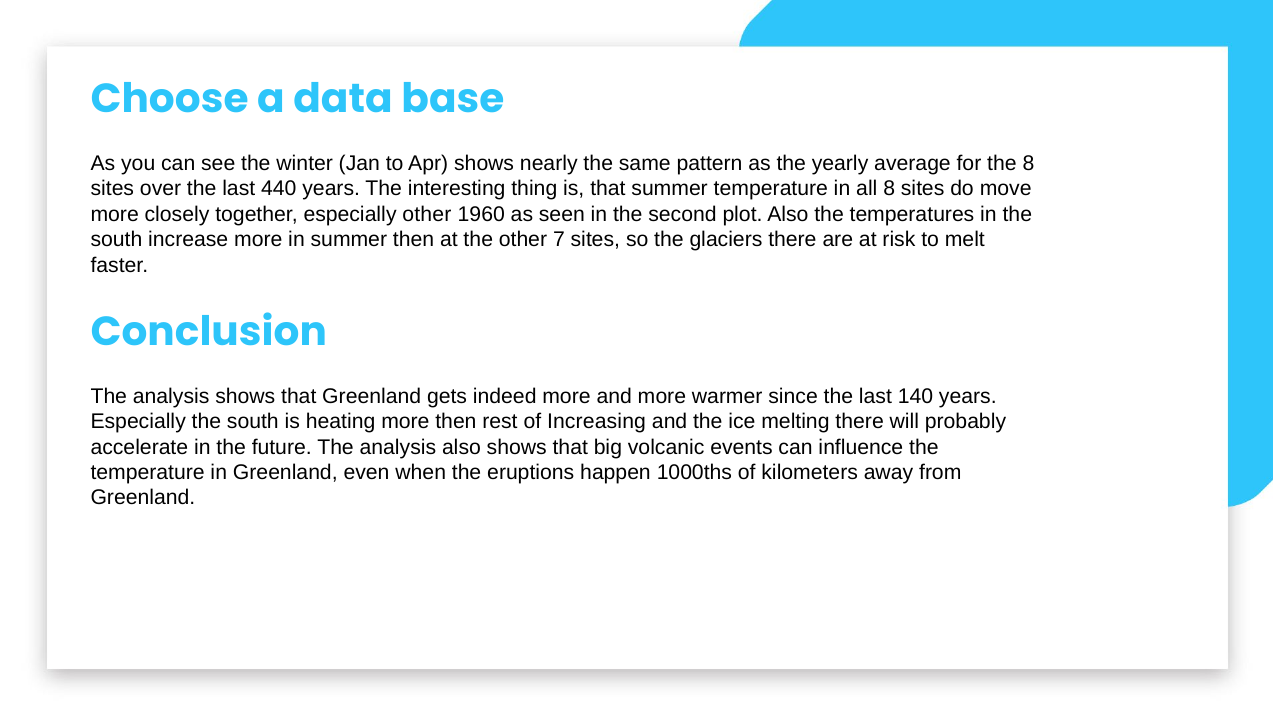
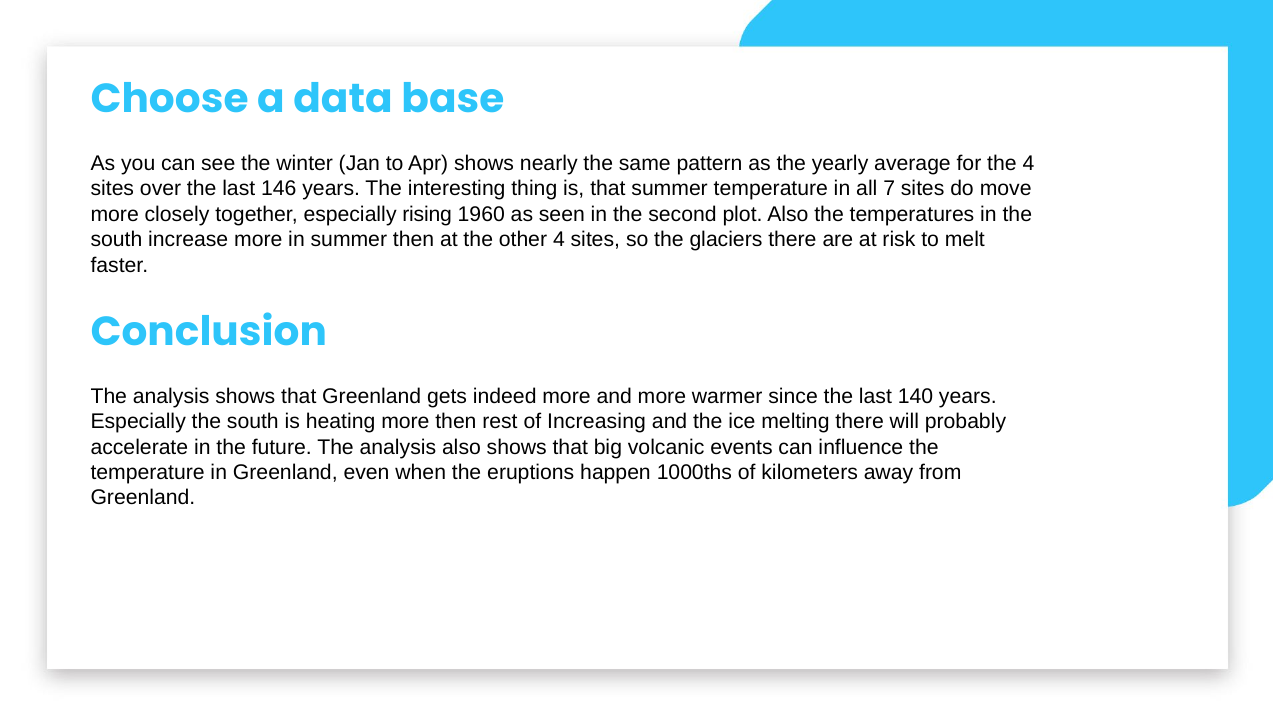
the 8: 8 -> 4 (1028, 164)
440: 440 -> 146 (279, 189)
all 8: 8 -> 7 (889, 189)
especially other: other -> rising (427, 214)
other 7: 7 -> 4 (559, 240)
